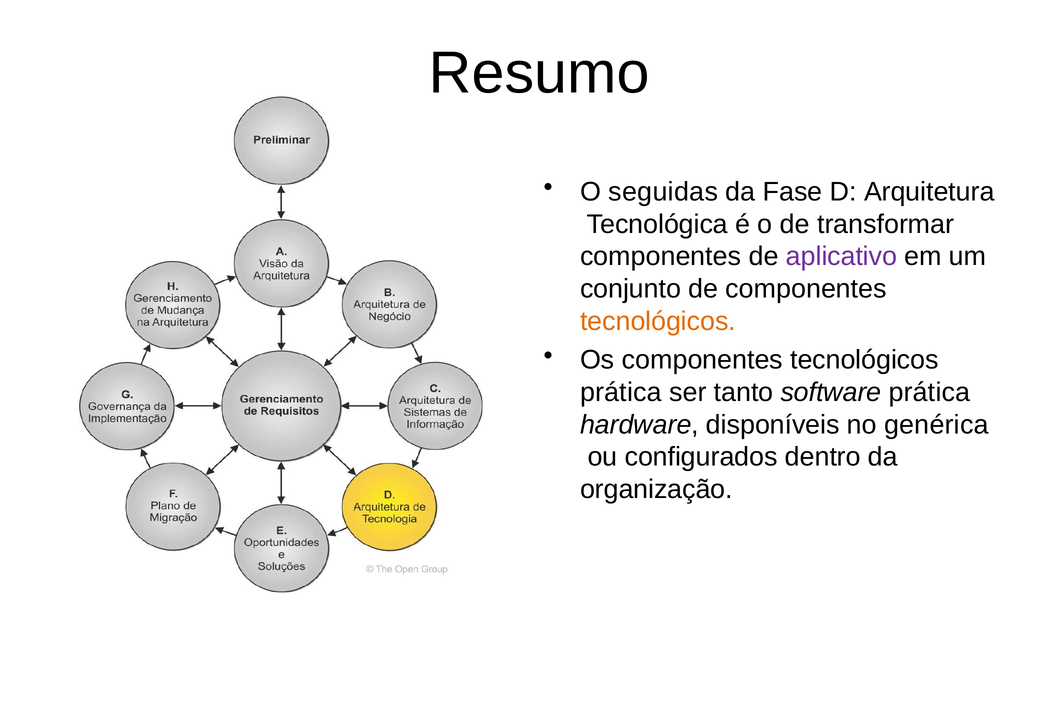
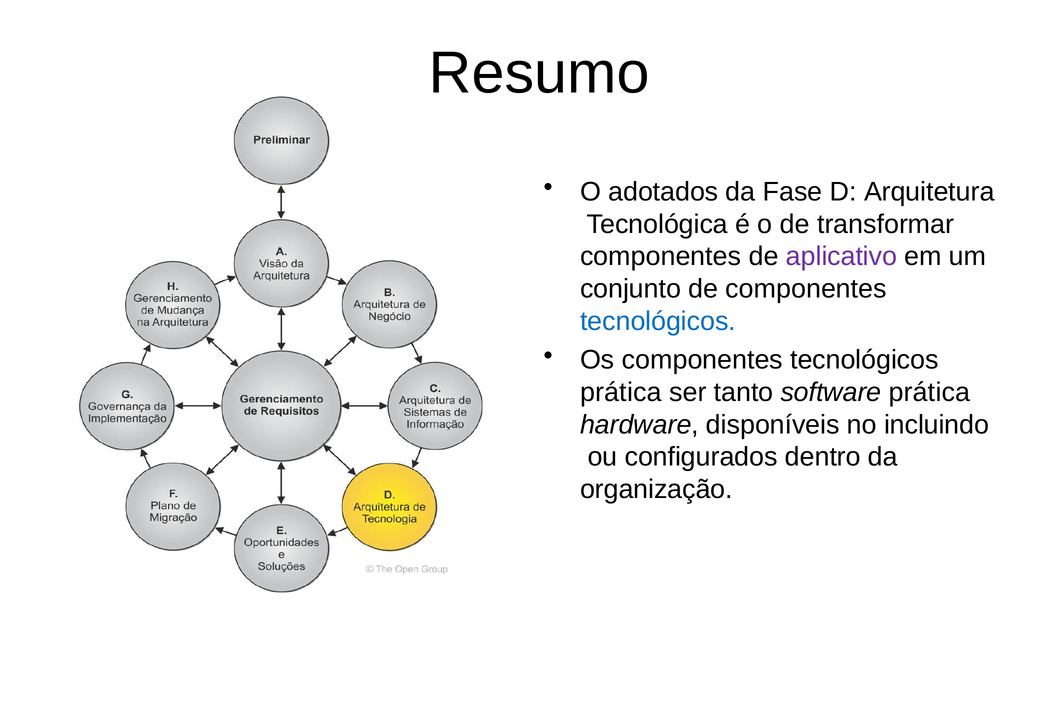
seguidas: seguidas -> adotados (663, 192)
tecnológicos colour: orange -> blue (658, 321)
genérica: genérica -> incluindo (937, 425)
